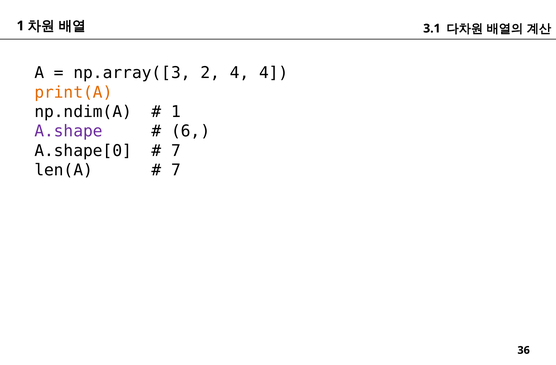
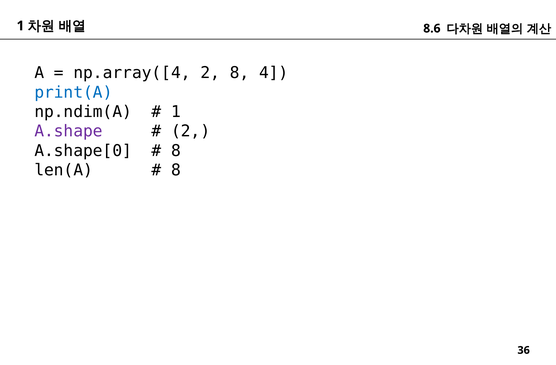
3.1: 3.1 -> 8.6 (432, 28)
np.array([3: np.array([3 -> np.array([4 (132, 73)
2 4: 4 -> 8 (239, 73)
print(A colour: orange -> blue (73, 92)
6: 6 -> 2 (191, 131)
7: 7 -> 8 (176, 151)
7: 7 -> 8 (176, 170)
